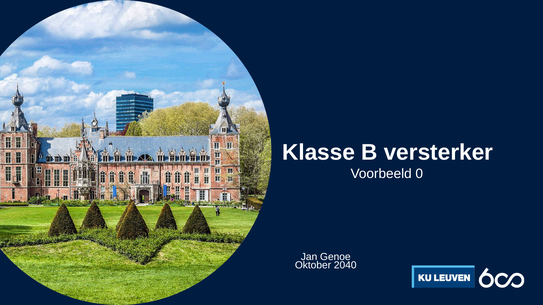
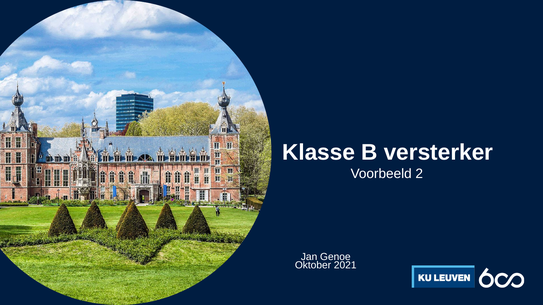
0: 0 -> 2 (419, 174)
2040: 2040 -> 2021 (345, 265)
